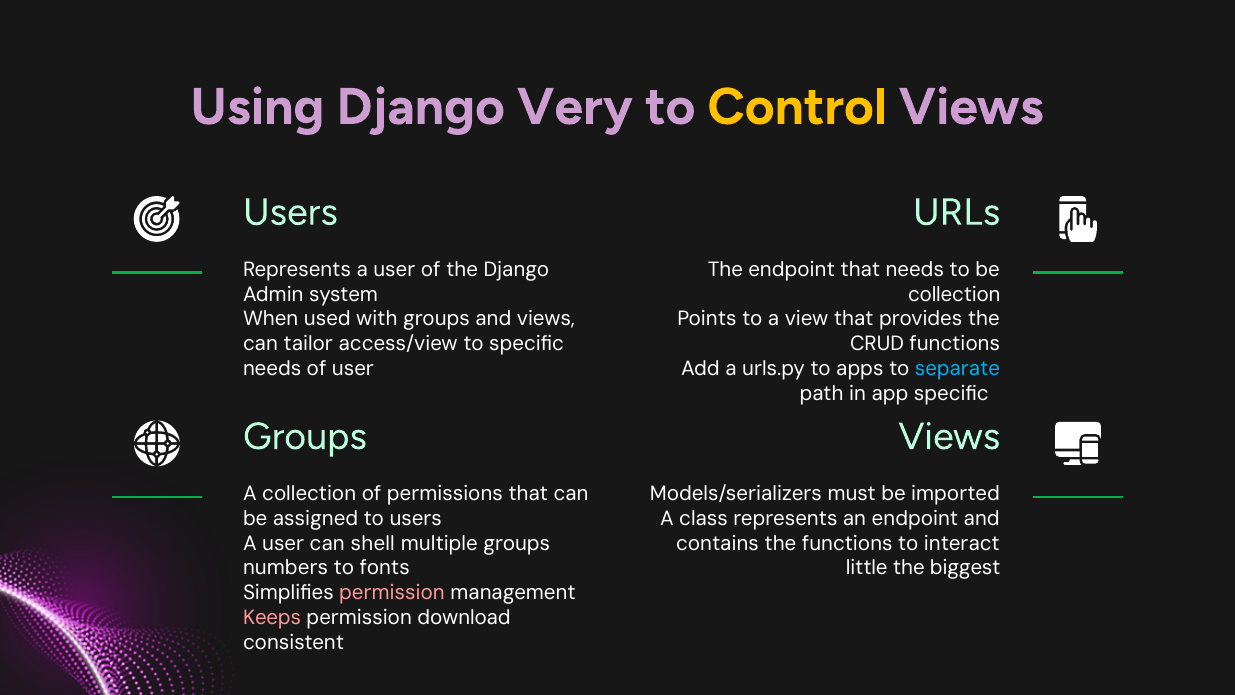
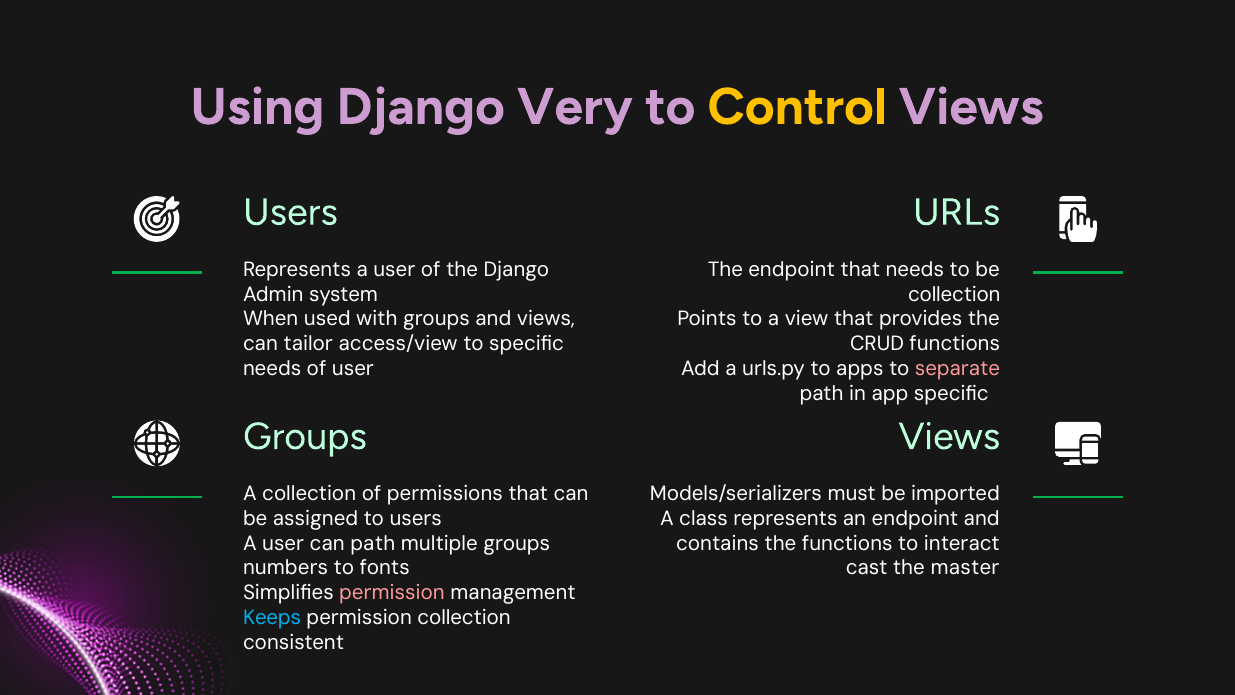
separate colour: light blue -> pink (958, 368)
can shell: shell -> path (373, 543)
little: little -> cast (867, 568)
biggest: biggest -> master (965, 568)
Keeps colour: pink -> light blue (272, 617)
permission download: download -> collection (464, 617)
